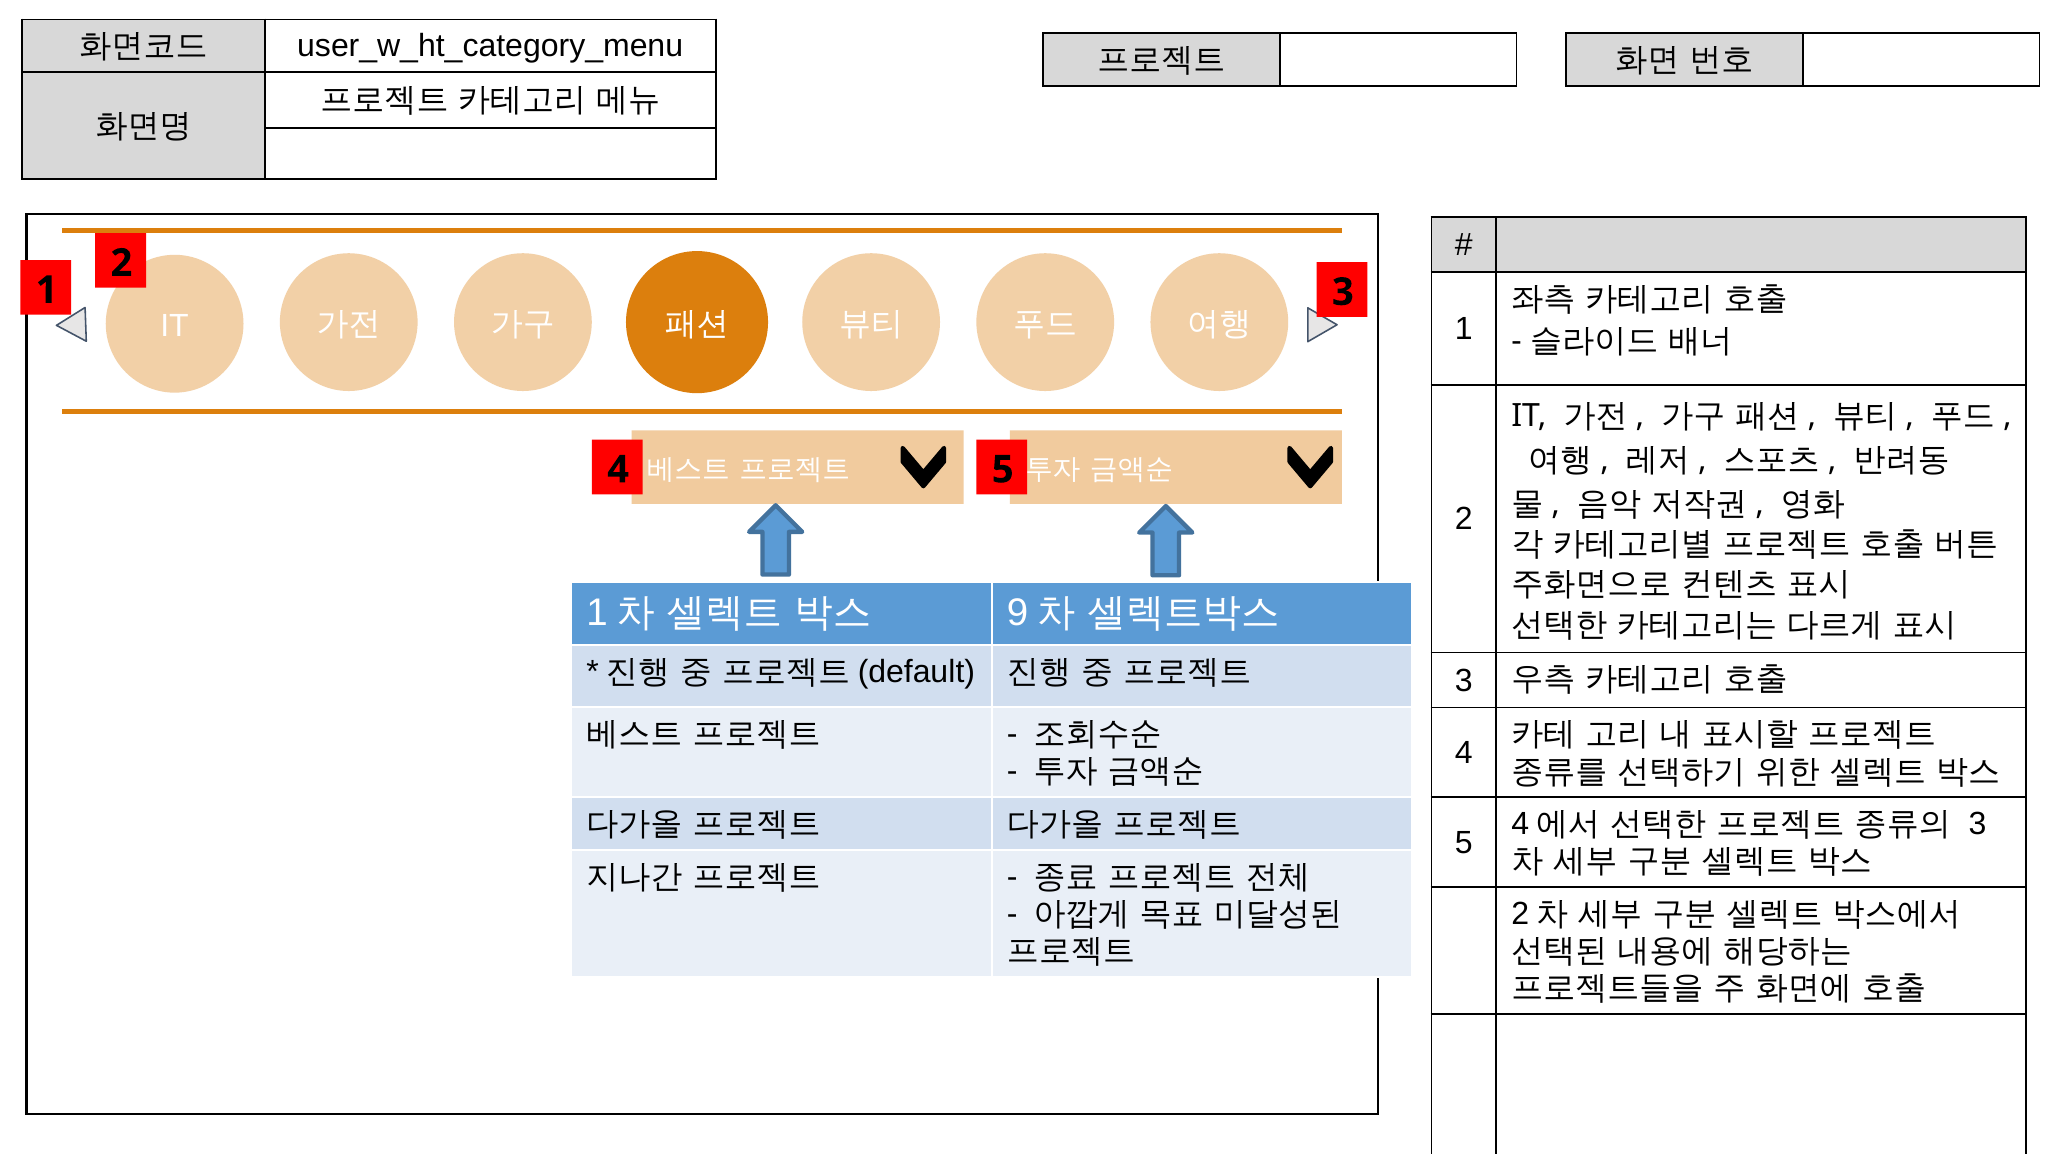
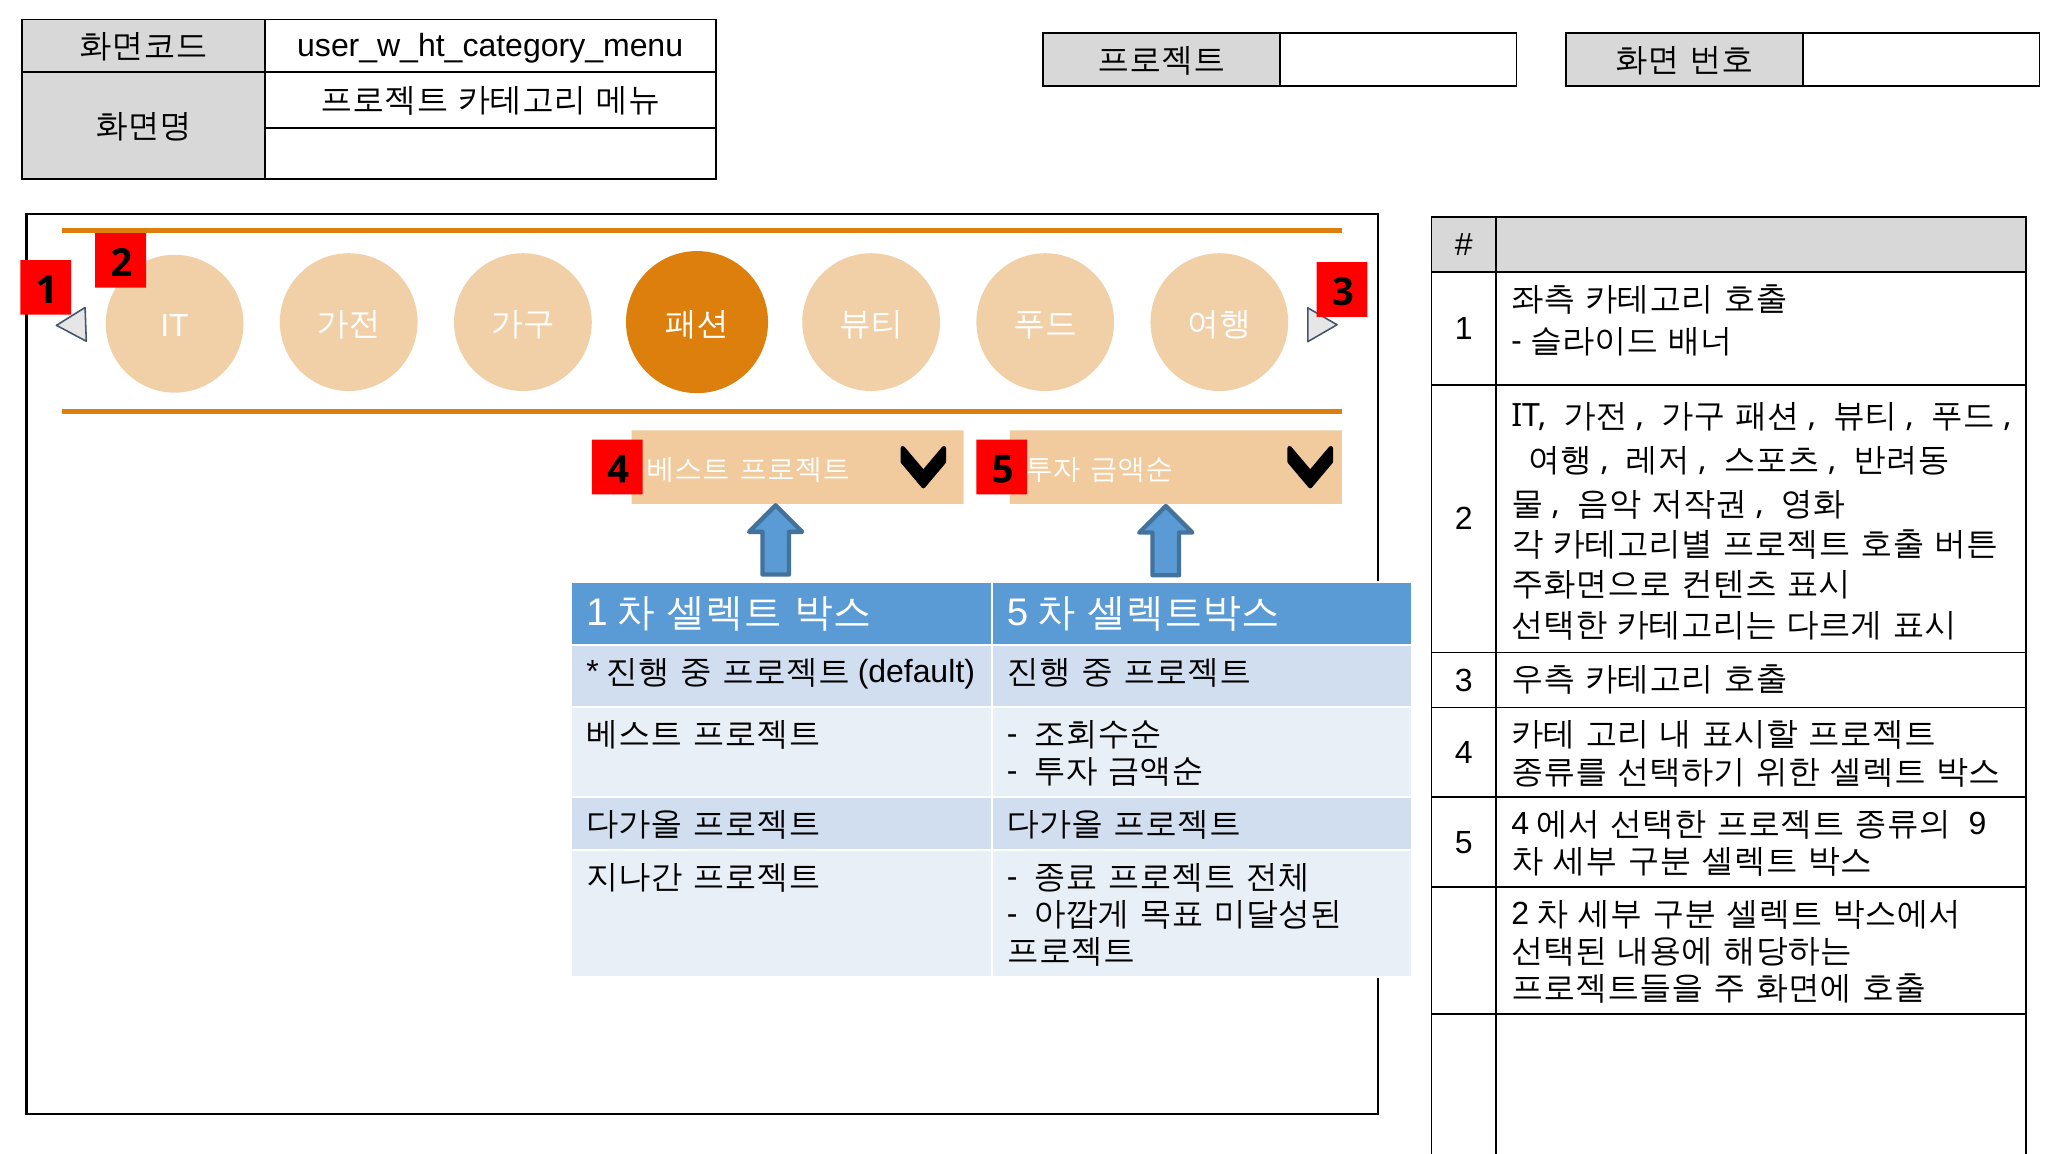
9: 9 -> 5 (1018, 613)
3: 3 -> 9 (1977, 824)
